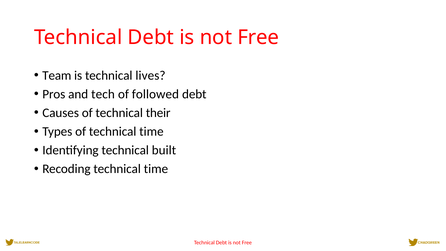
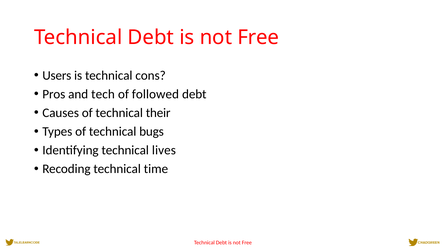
Team: Team -> Users (57, 75)
lives: lives -> cons (151, 75)
of technical time: time -> bugs (152, 132)
built: built -> lives (164, 150)
